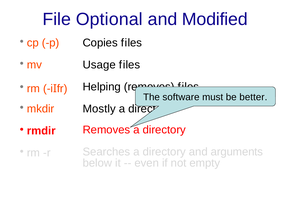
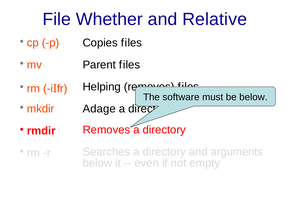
Optional: Optional -> Whether (109, 19)
Modified: Modified -> Relative (215, 19)
Usage: Usage -> Parent (99, 65)
be better: better -> below (253, 97)
Mostly: Mostly -> Adage (99, 109)
